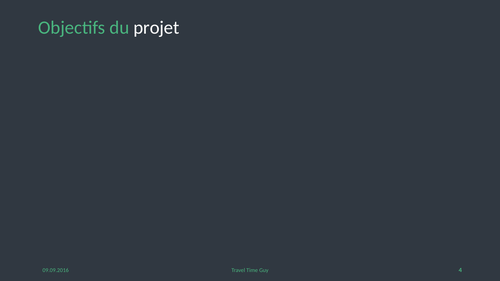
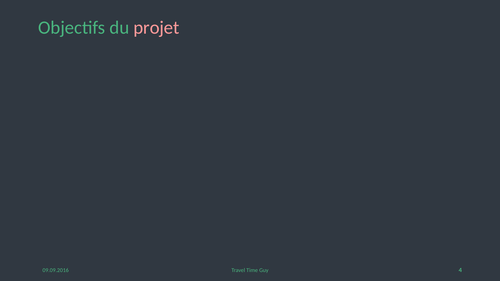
projet colour: white -> pink (156, 28)
